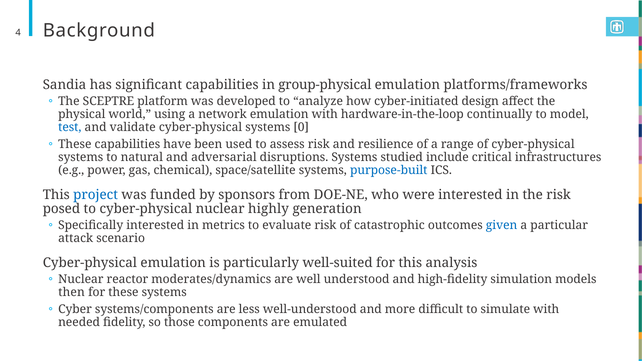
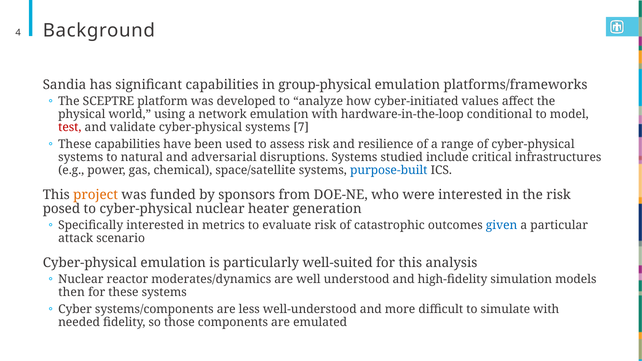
design: design -> values (480, 101)
continually: continually -> conditional (500, 114)
test colour: blue -> red (70, 127)
0: 0 -> 7 (301, 127)
project colour: blue -> orange (96, 195)
highly: highly -> heater (269, 209)
